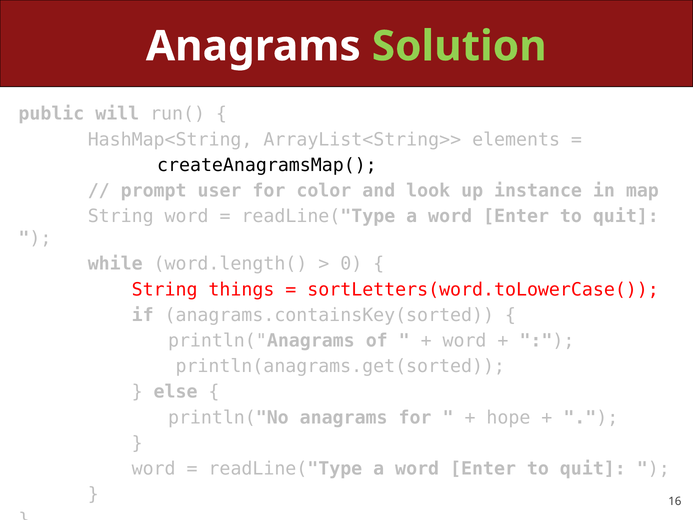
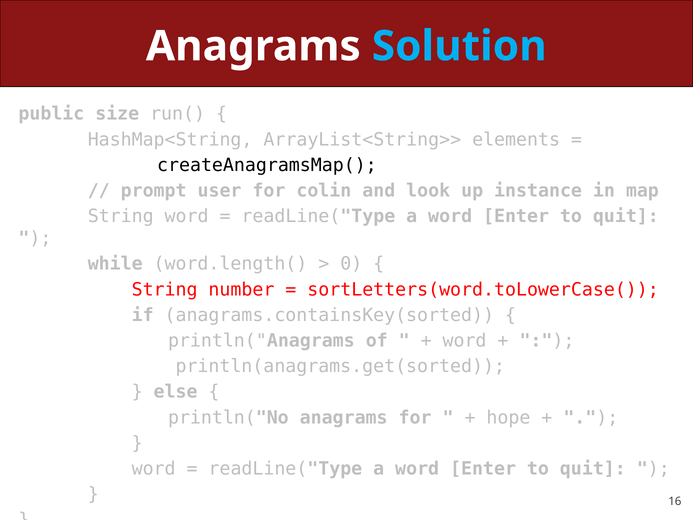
Solution colour: light green -> light blue (459, 46)
will: will -> size (117, 114)
color: color -> colin (324, 191)
things: things -> number (241, 289)
